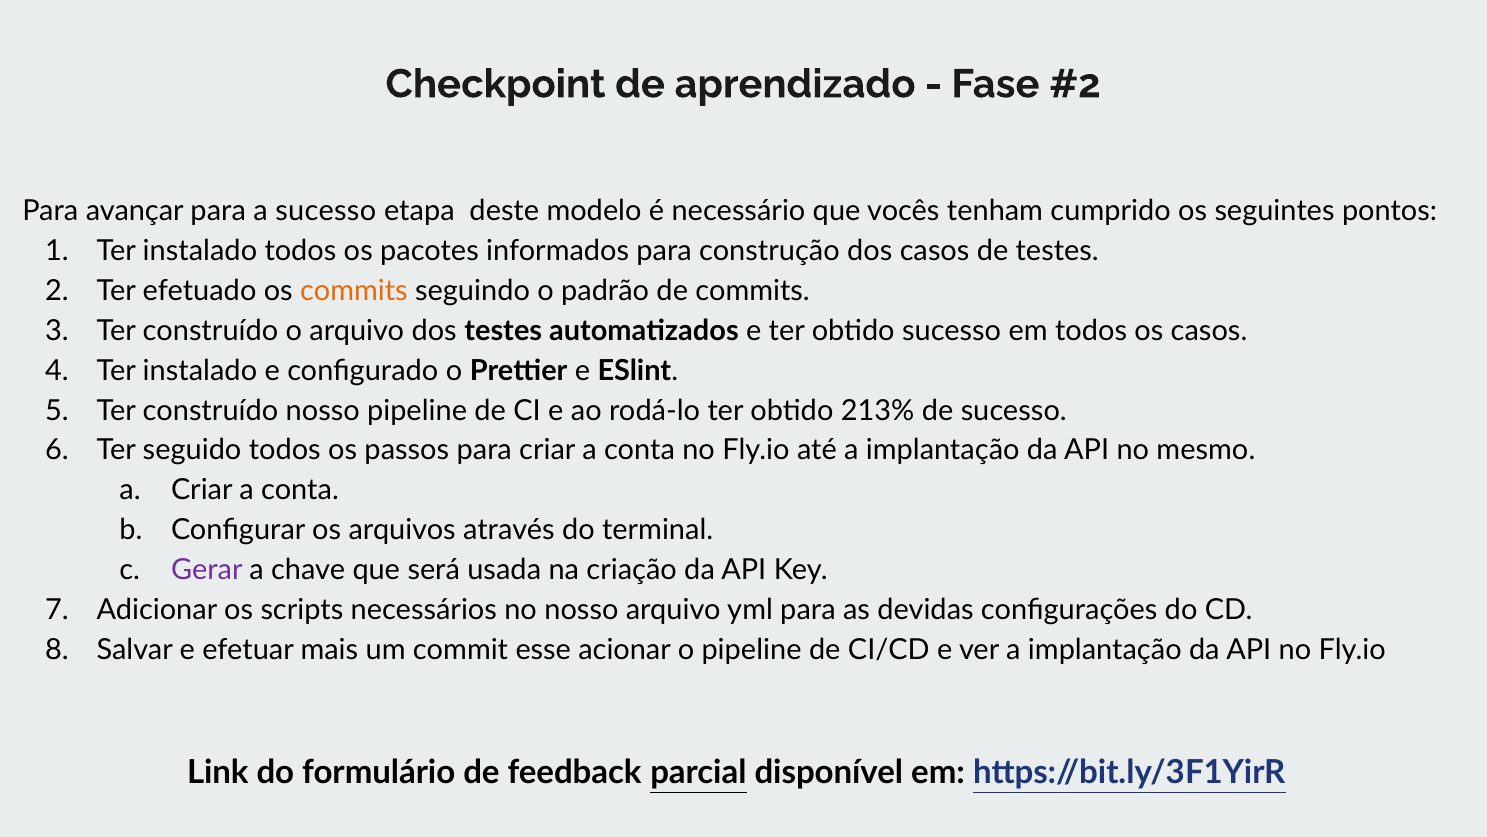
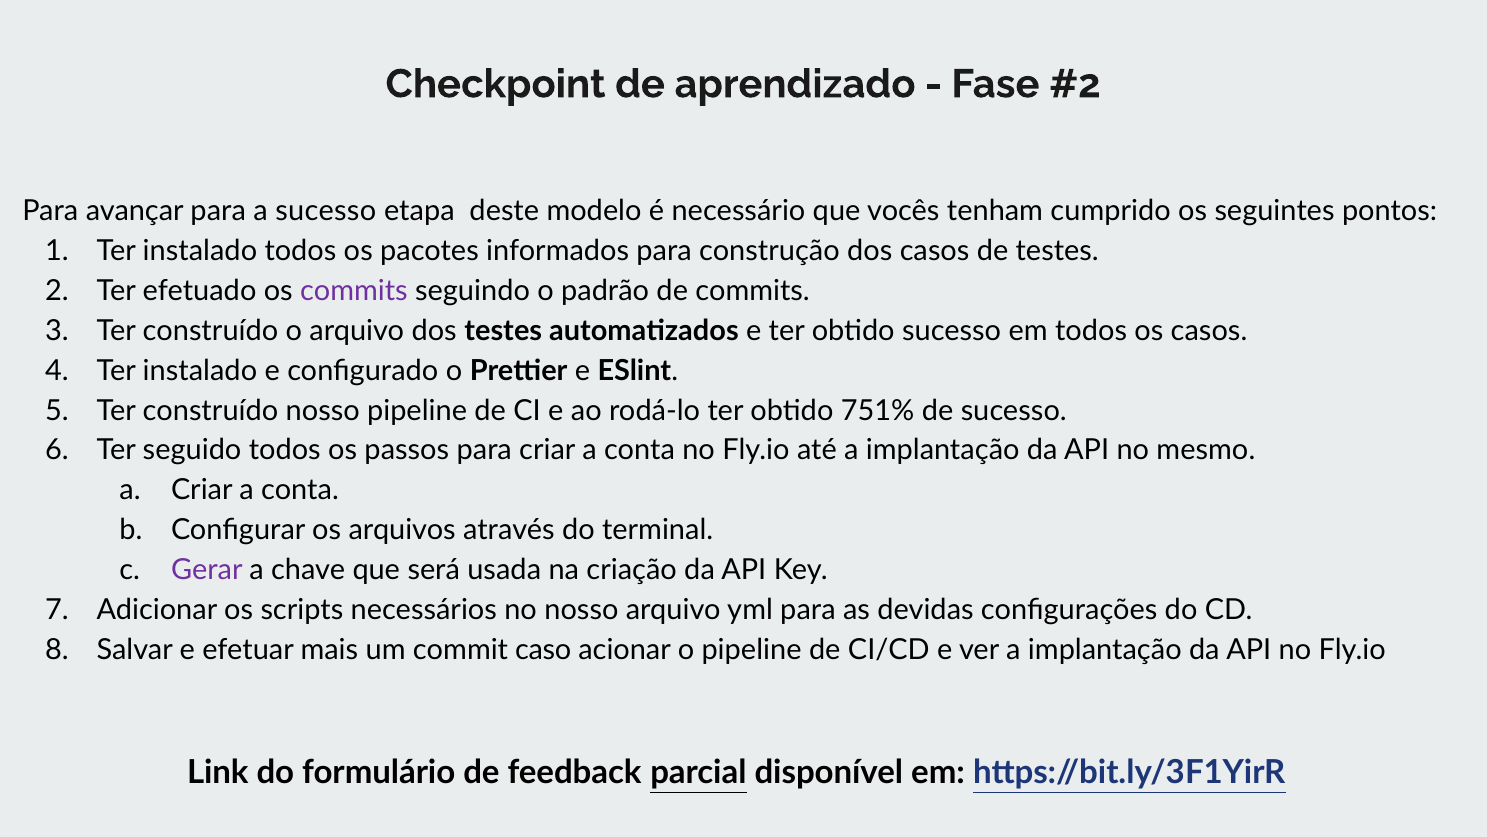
commits colour: orange -> purple (354, 291)
213%: 213% -> 751% (878, 410)
esse: esse -> caso (543, 649)
